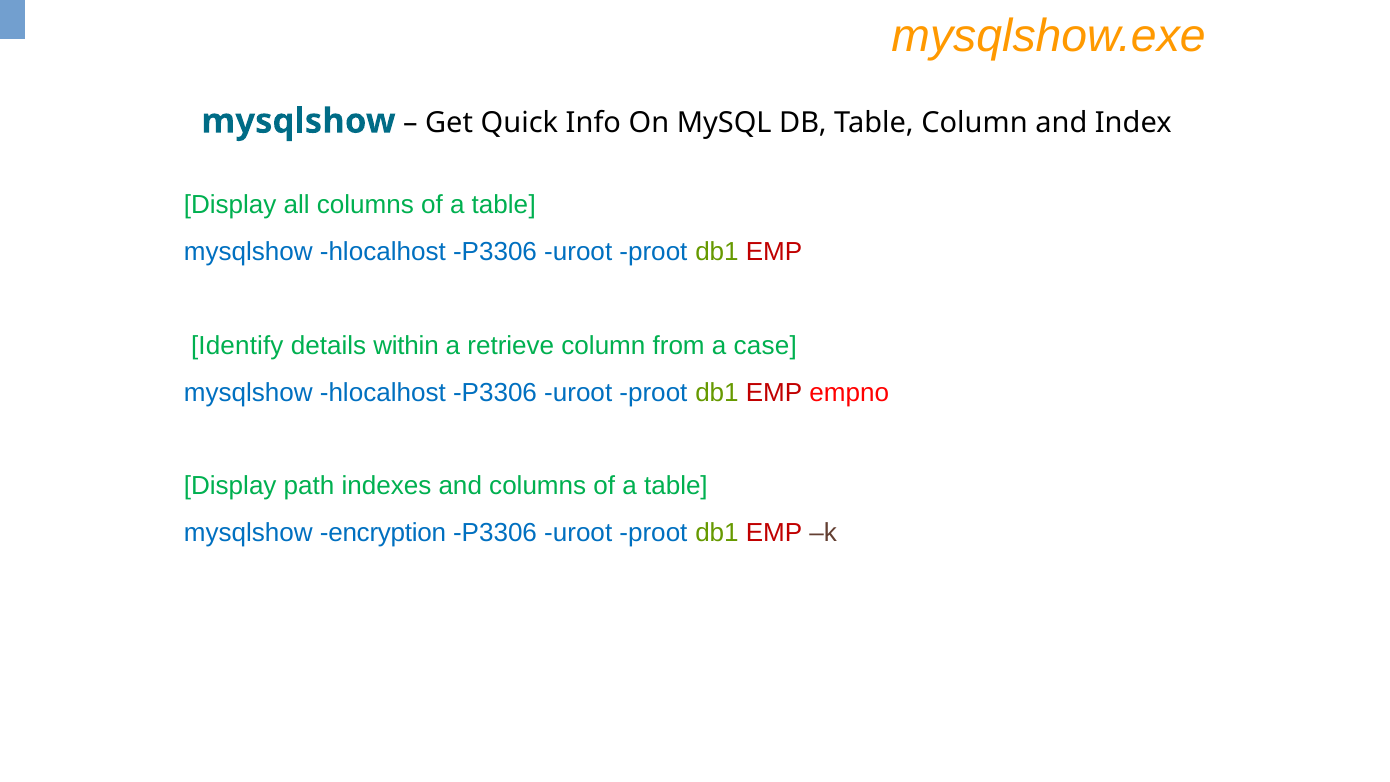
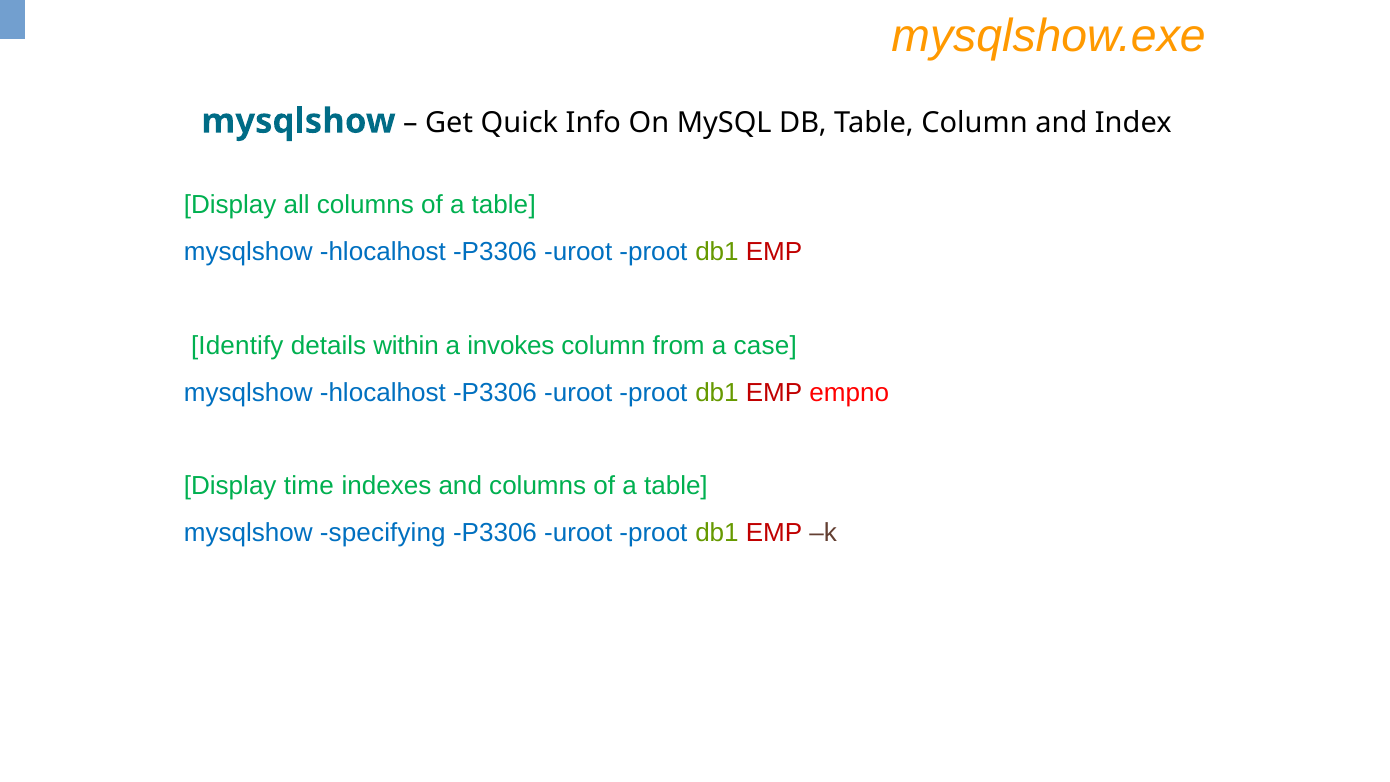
retrieve: retrieve -> invokes (511, 345)
path: path -> time (309, 486)
encryption: encryption -> specifying (383, 533)
